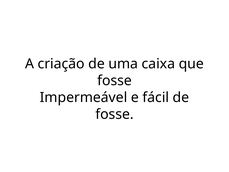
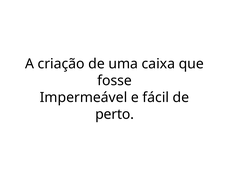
fosse: fosse -> perto (115, 114)
